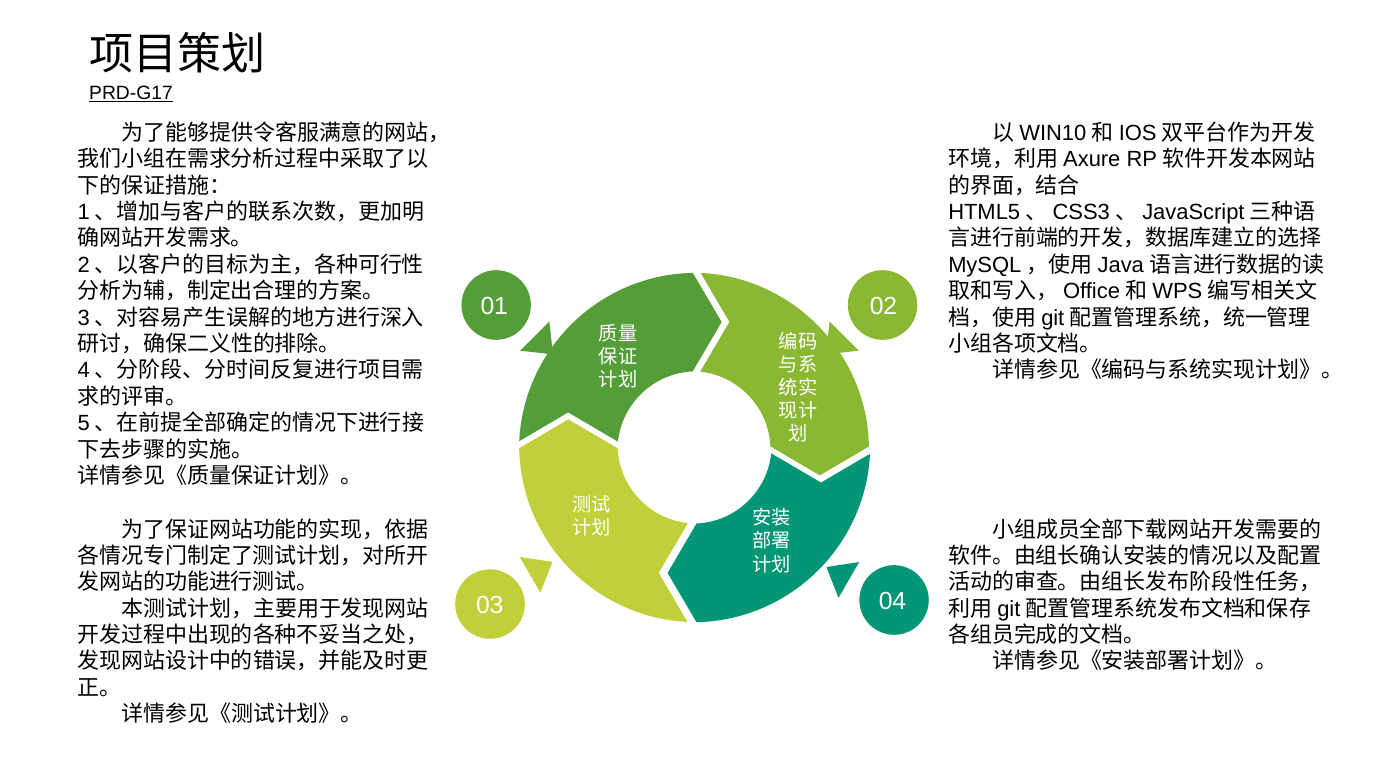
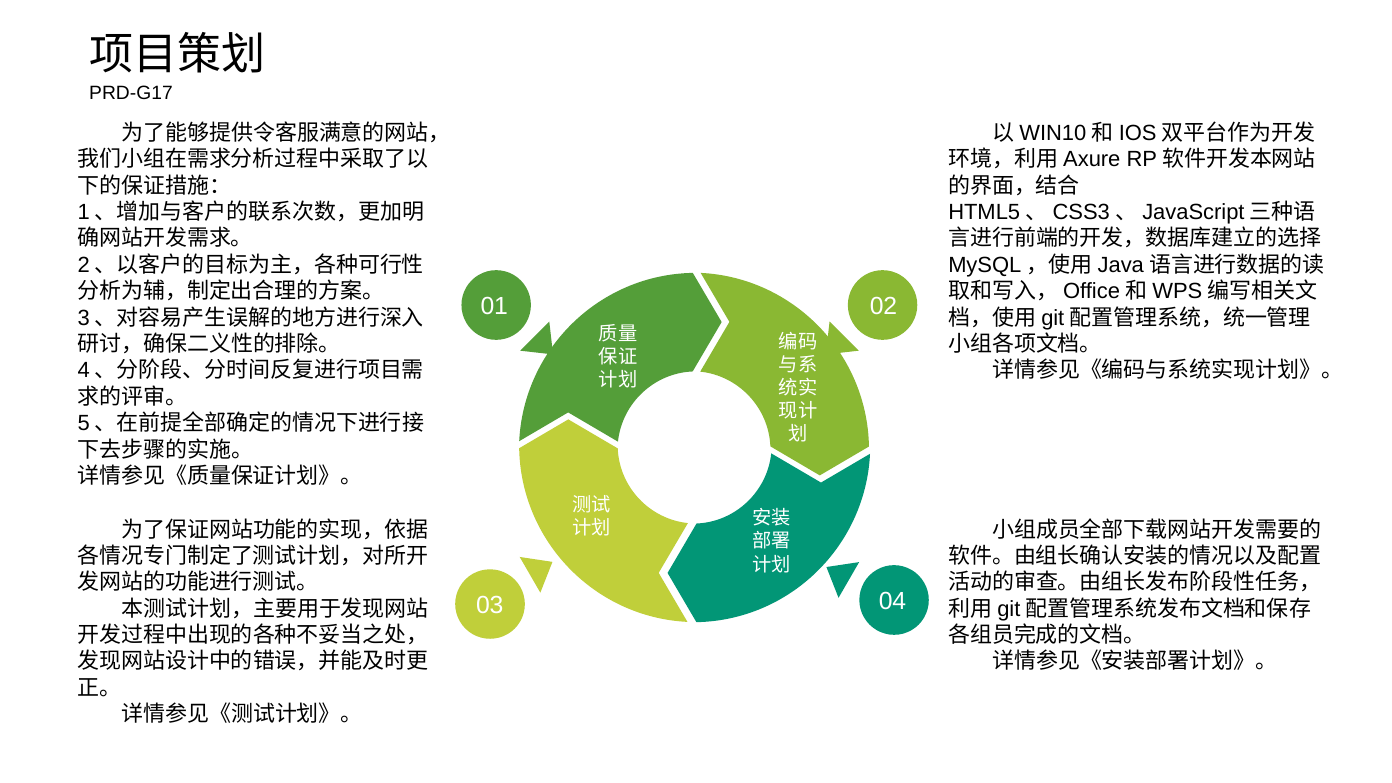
PRD-G17 underline: present -> none (131, 93)
